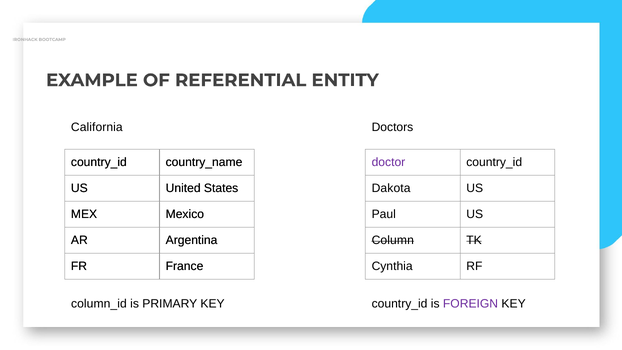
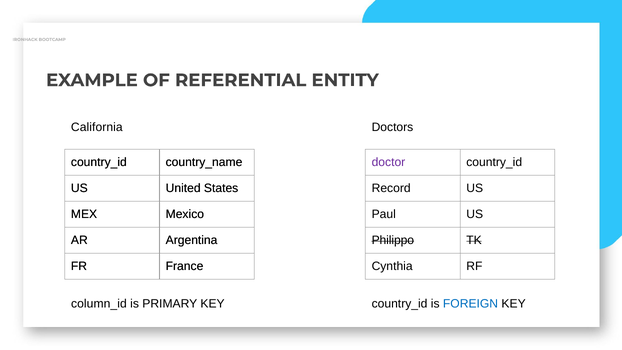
Dakota: Dakota -> Record (391, 188)
Column: Column -> Philippo (393, 240)
FOREIGN colour: purple -> blue (471, 304)
